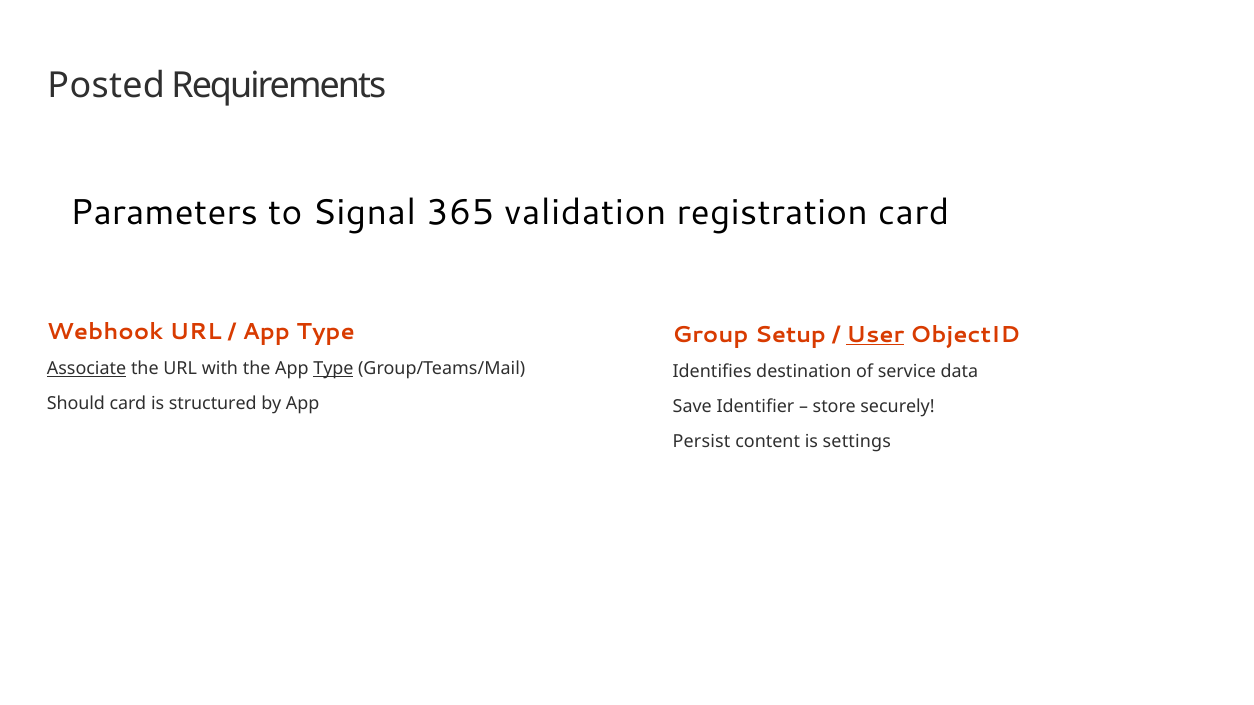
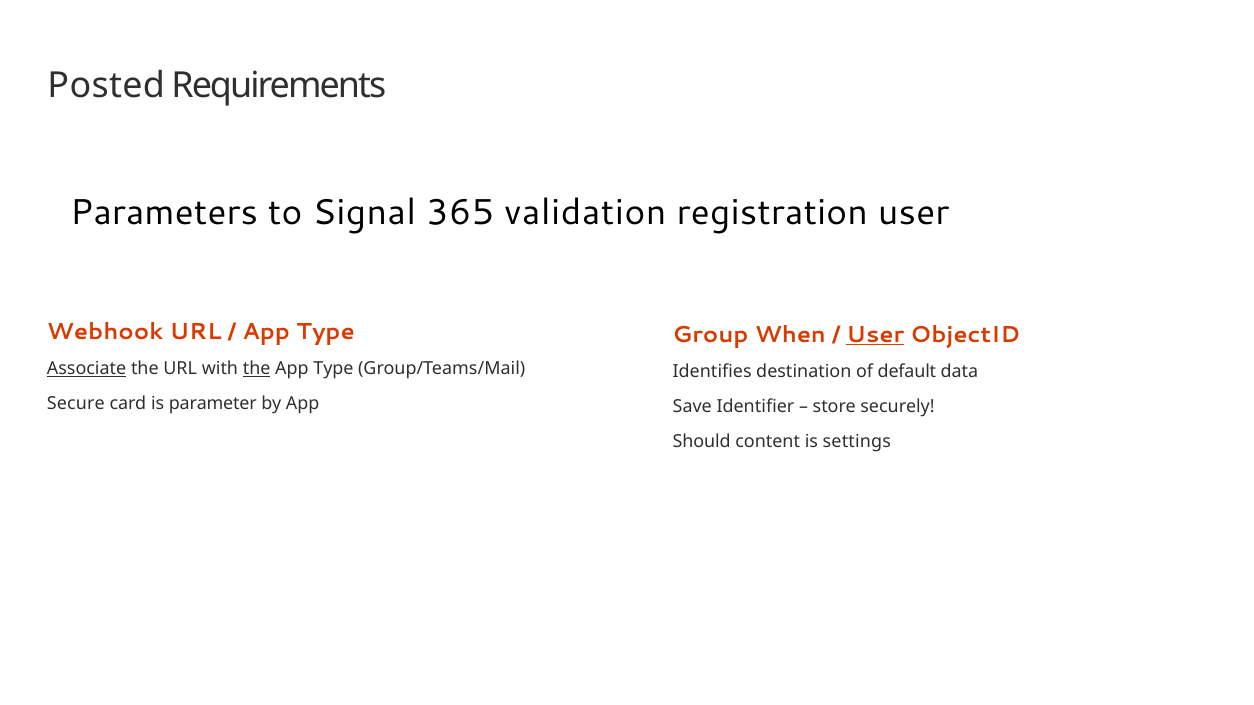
registration card: card -> user (914, 213)
Setup: Setup -> When (790, 335)
the underline: none -> present (257, 369)
Type underline: present -> none (333, 369)
service: service -> default (907, 372)
Should: Should -> Secure (76, 404)
structured: structured -> parameter (213, 404)
Persist: Persist -> Should (702, 441)
